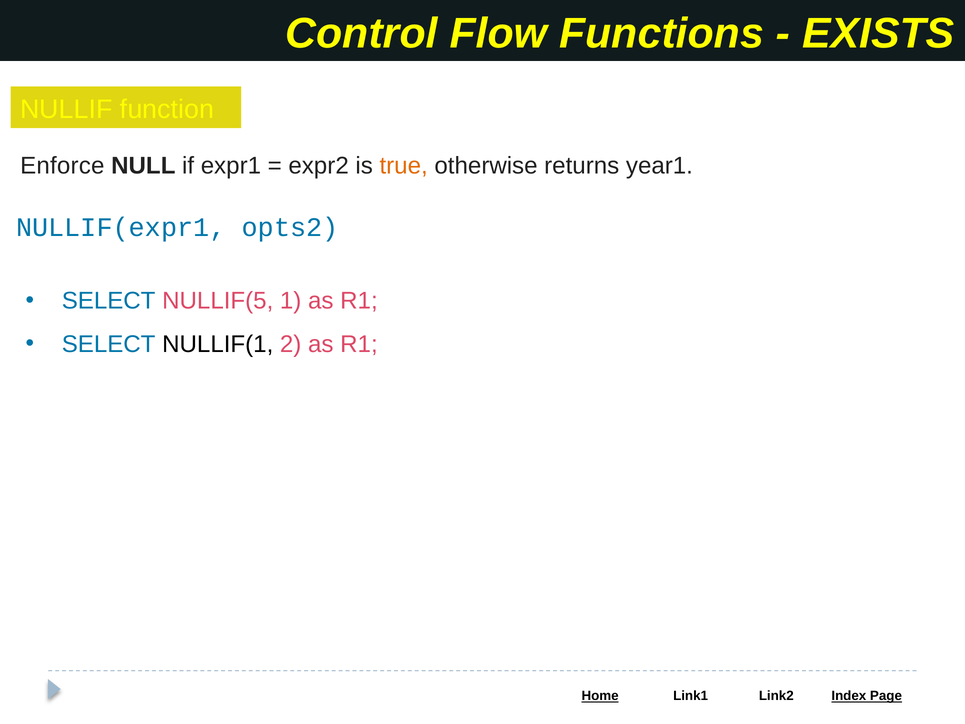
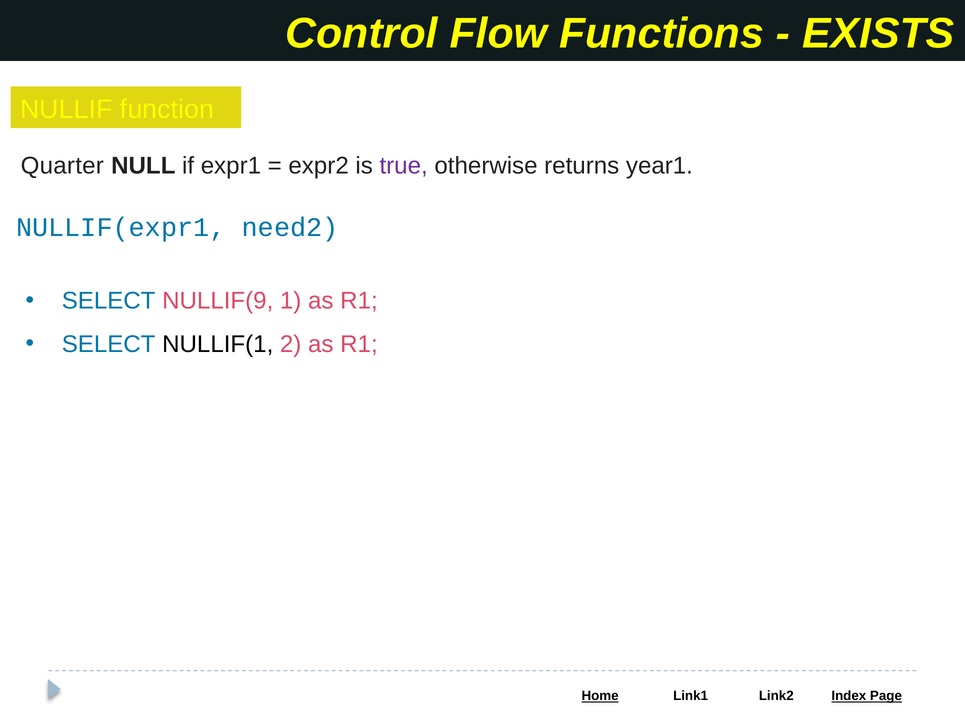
Enforce: Enforce -> Quarter (62, 166)
true colour: orange -> purple (404, 166)
opts2: opts2 -> need2 (290, 227)
NULLIF(5: NULLIF(5 -> NULLIF(9 (218, 301)
